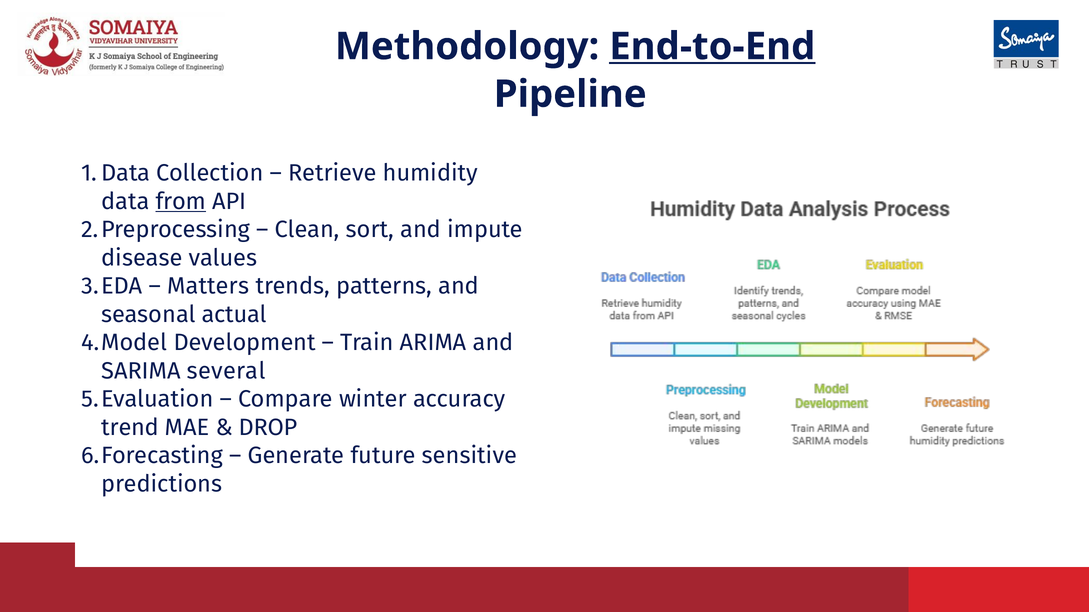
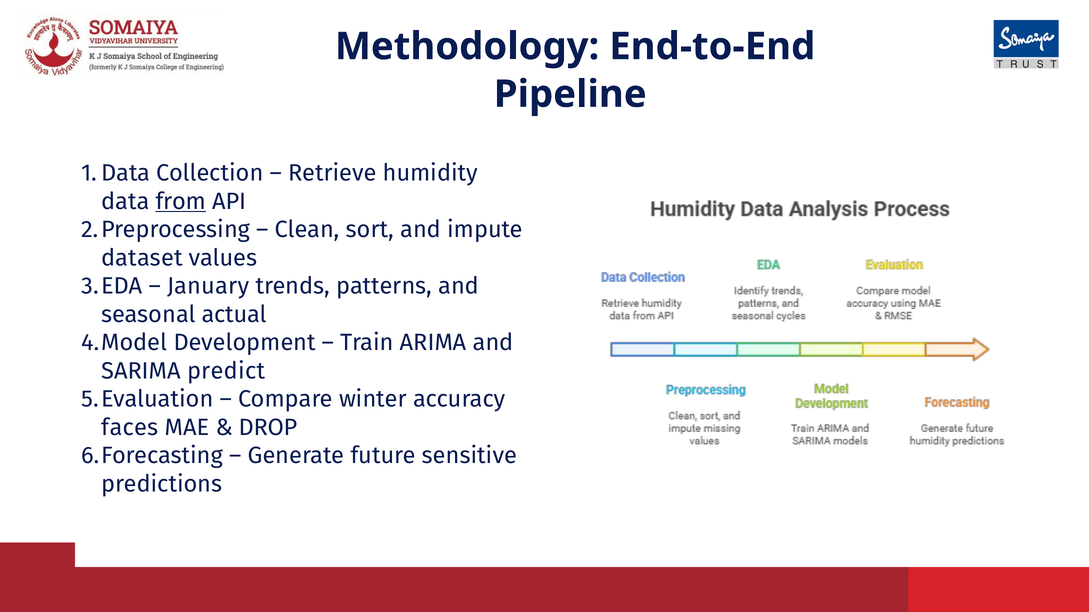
End-to-End underline: present -> none (712, 47)
disease: disease -> dataset (142, 258)
Matters: Matters -> January (208, 286)
several: several -> predict (226, 371)
trend: trend -> faces (130, 428)
